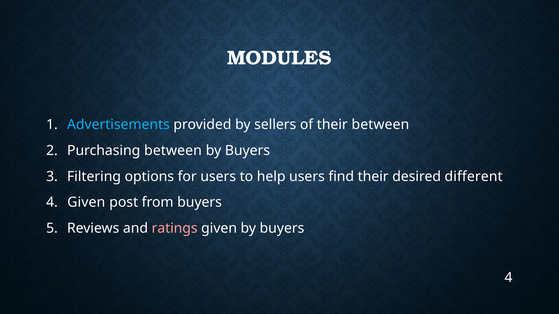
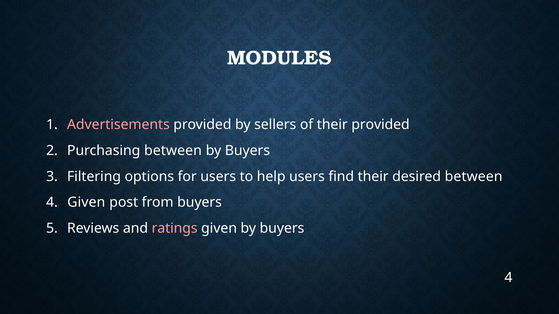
Advertisements colour: light blue -> pink (118, 125)
their between: between -> provided (381, 125)
desired different: different -> between (474, 177)
